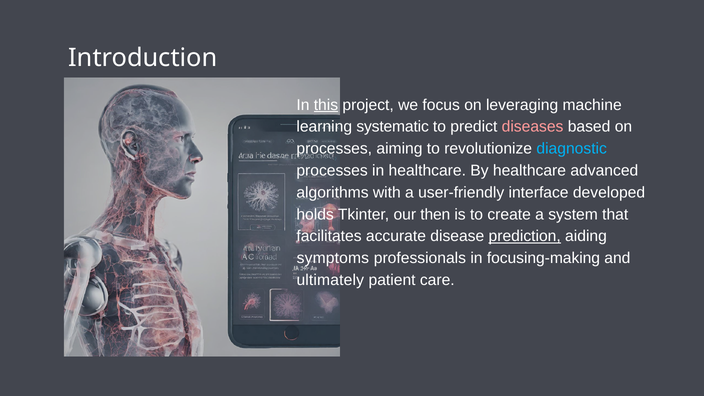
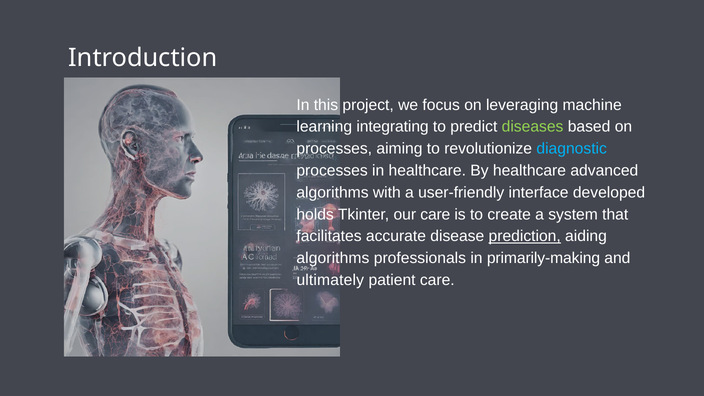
this underline: present -> none (326, 105)
systematic: systematic -> integrating (393, 127)
diseases colour: pink -> light green (533, 127)
our then: then -> care (435, 214)
symptoms: symptoms -> algorithms (333, 258)
focusing-making: focusing-making -> primarily-making (543, 258)
